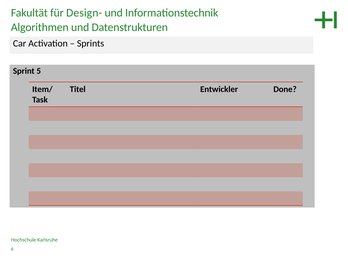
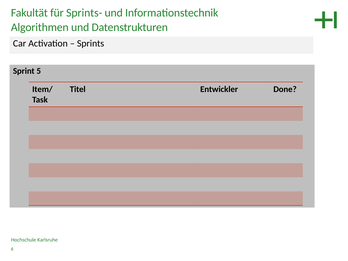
Design-: Design- -> Sprints- (84, 13)
